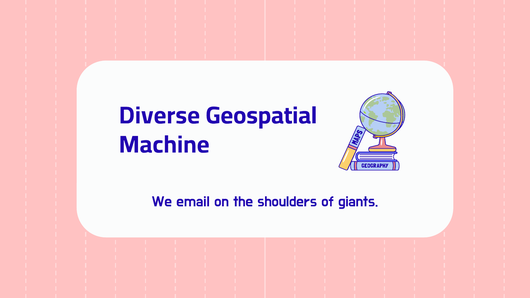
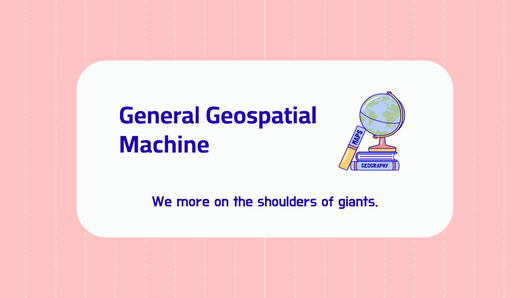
Diverse: Diverse -> General (160, 115)
email: email -> more (193, 202)
